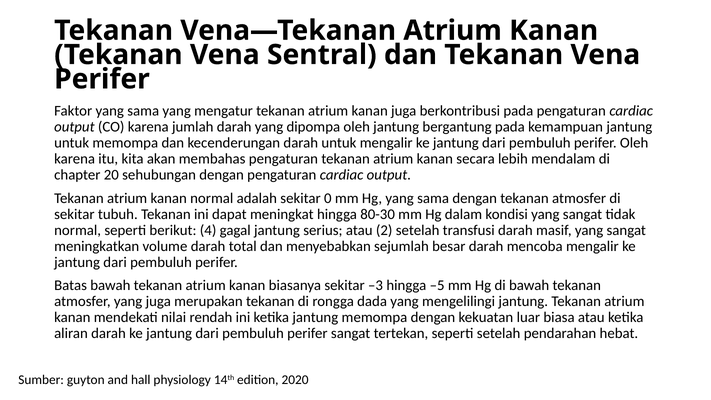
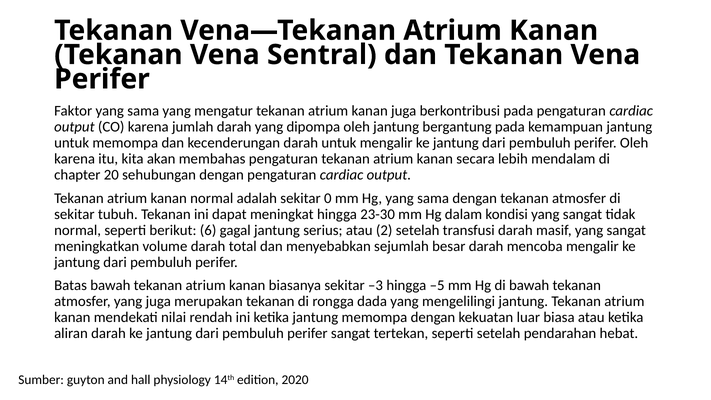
80-30: 80-30 -> 23-30 (378, 214)
4: 4 -> 6 (208, 230)
